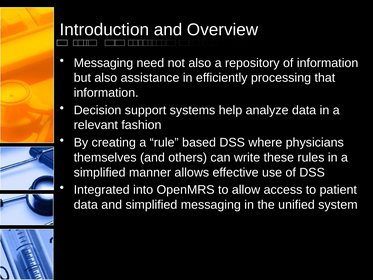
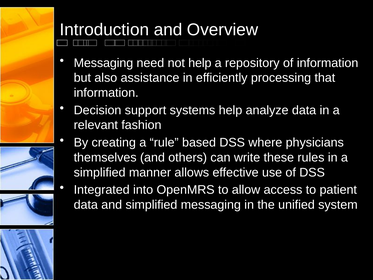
not also: also -> help (200, 63)
